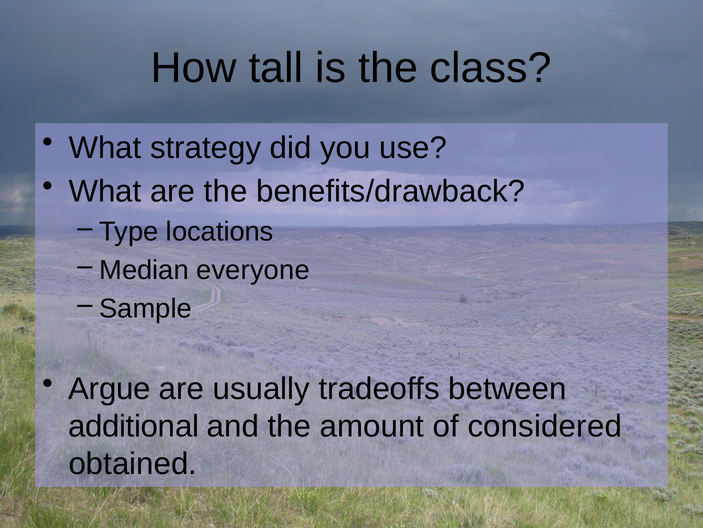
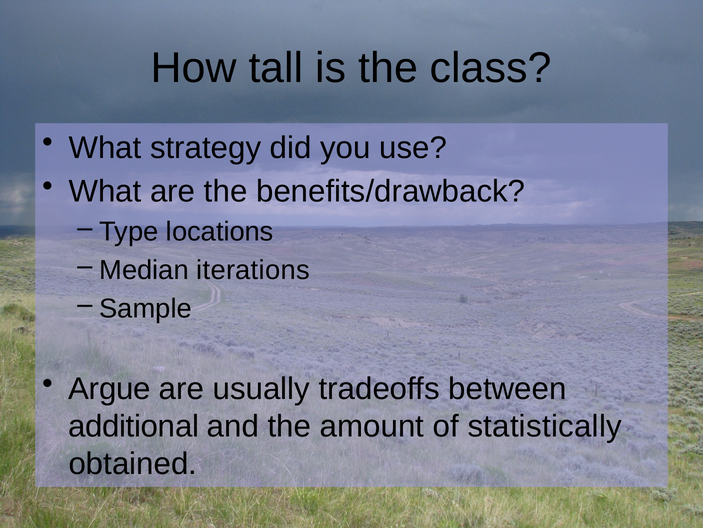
everyone: everyone -> iterations (253, 270)
considered: considered -> statistically (545, 426)
